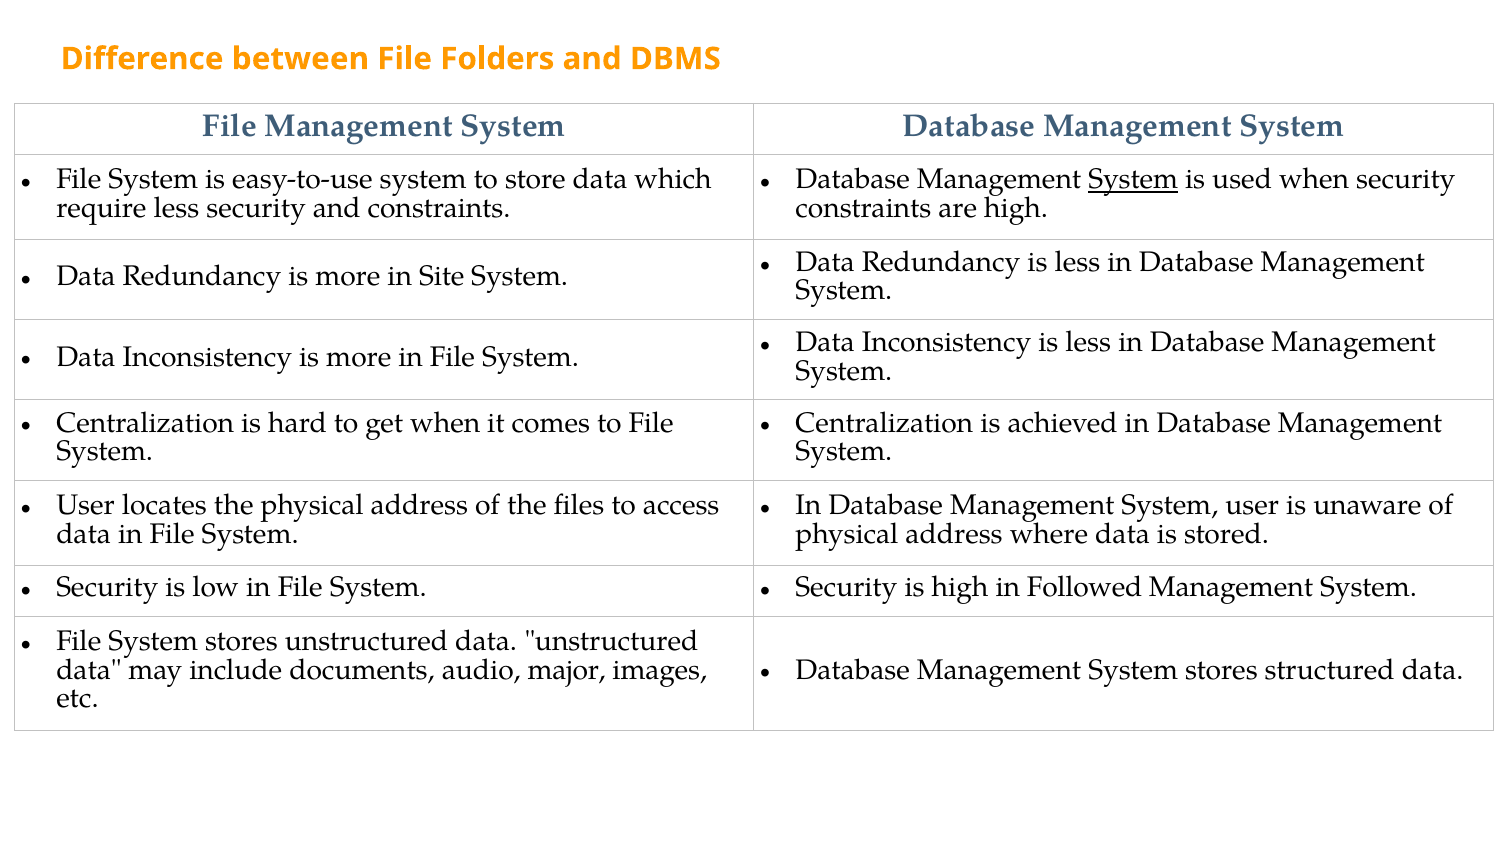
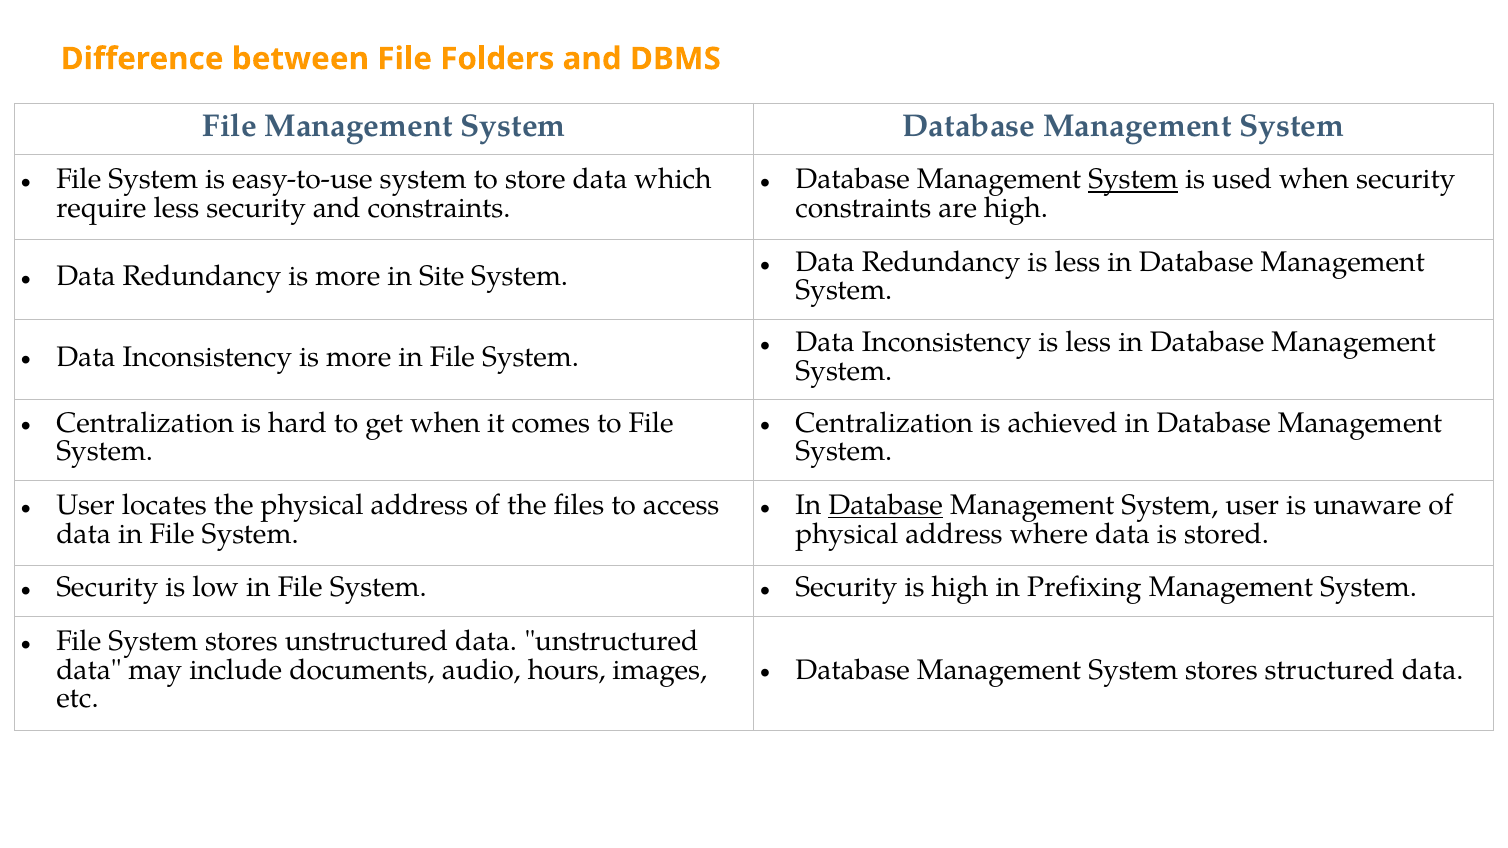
Database underline: none -> present (886, 506)
Followed: Followed -> Prefixing (1084, 588)
major: major -> hours (567, 670)
